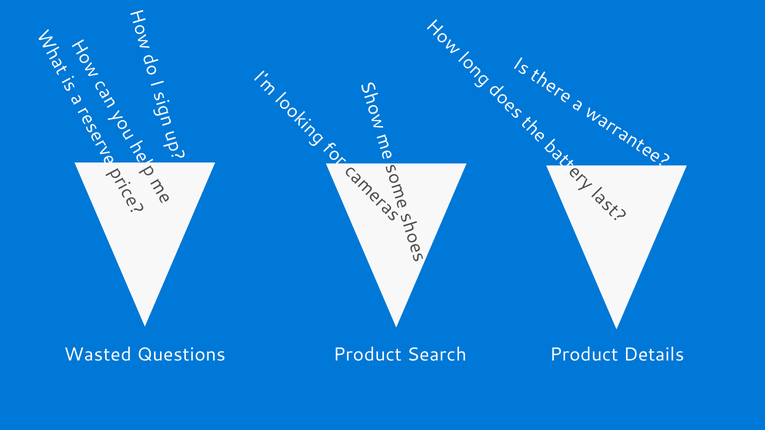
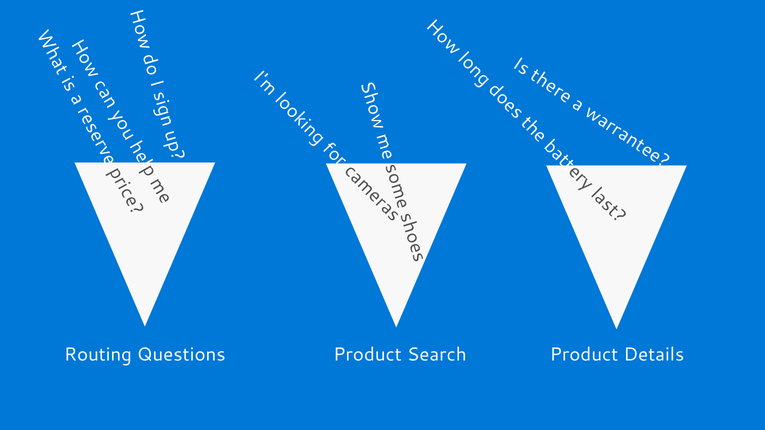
Wasted: Wasted -> Routing (98, 355)
